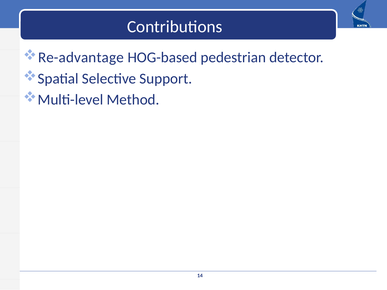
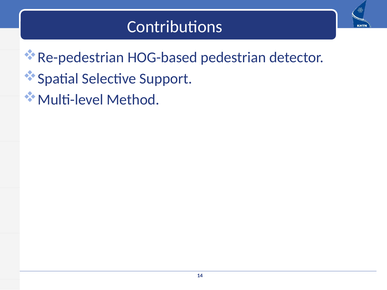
Re-advantage: Re-advantage -> Re-pedestrian (81, 58)
